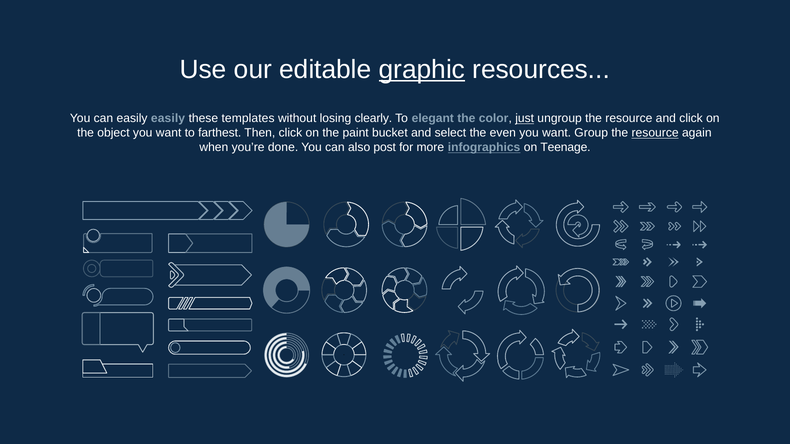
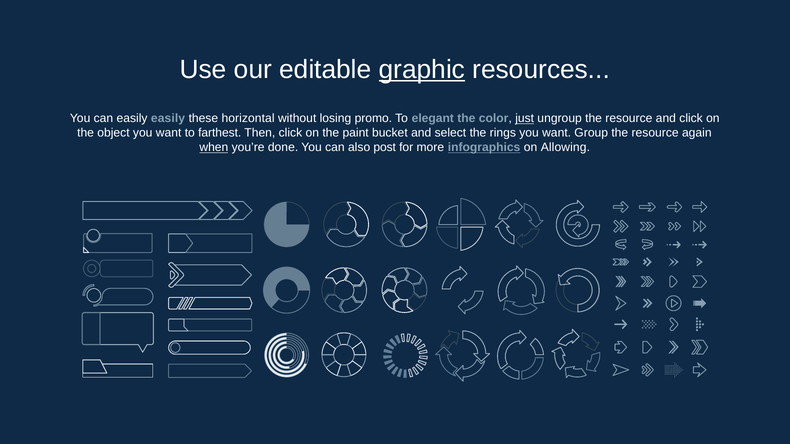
templates: templates -> horizontal (248, 119)
clearly: clearly -> promo (373, 119)
even: even -> rings (503, 133)
resource underline: present -> none (655, 133)
when underline: none -> present (214, 148)
Teenage: Teenage -> Allowing (565, 148)
